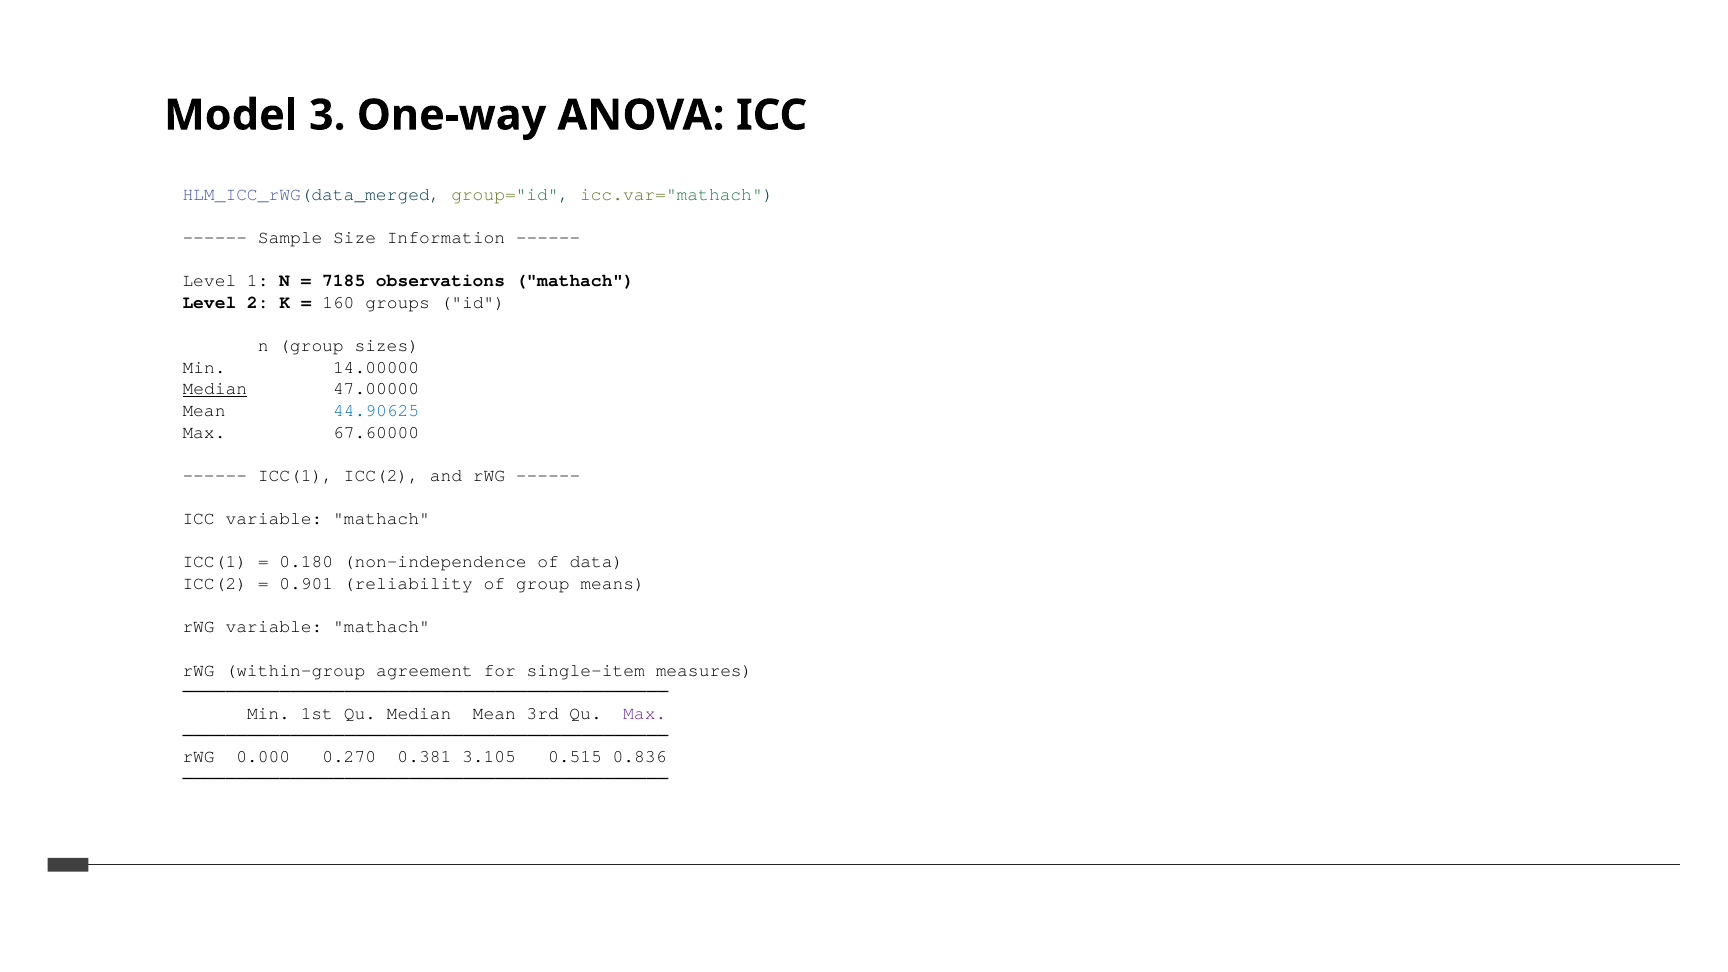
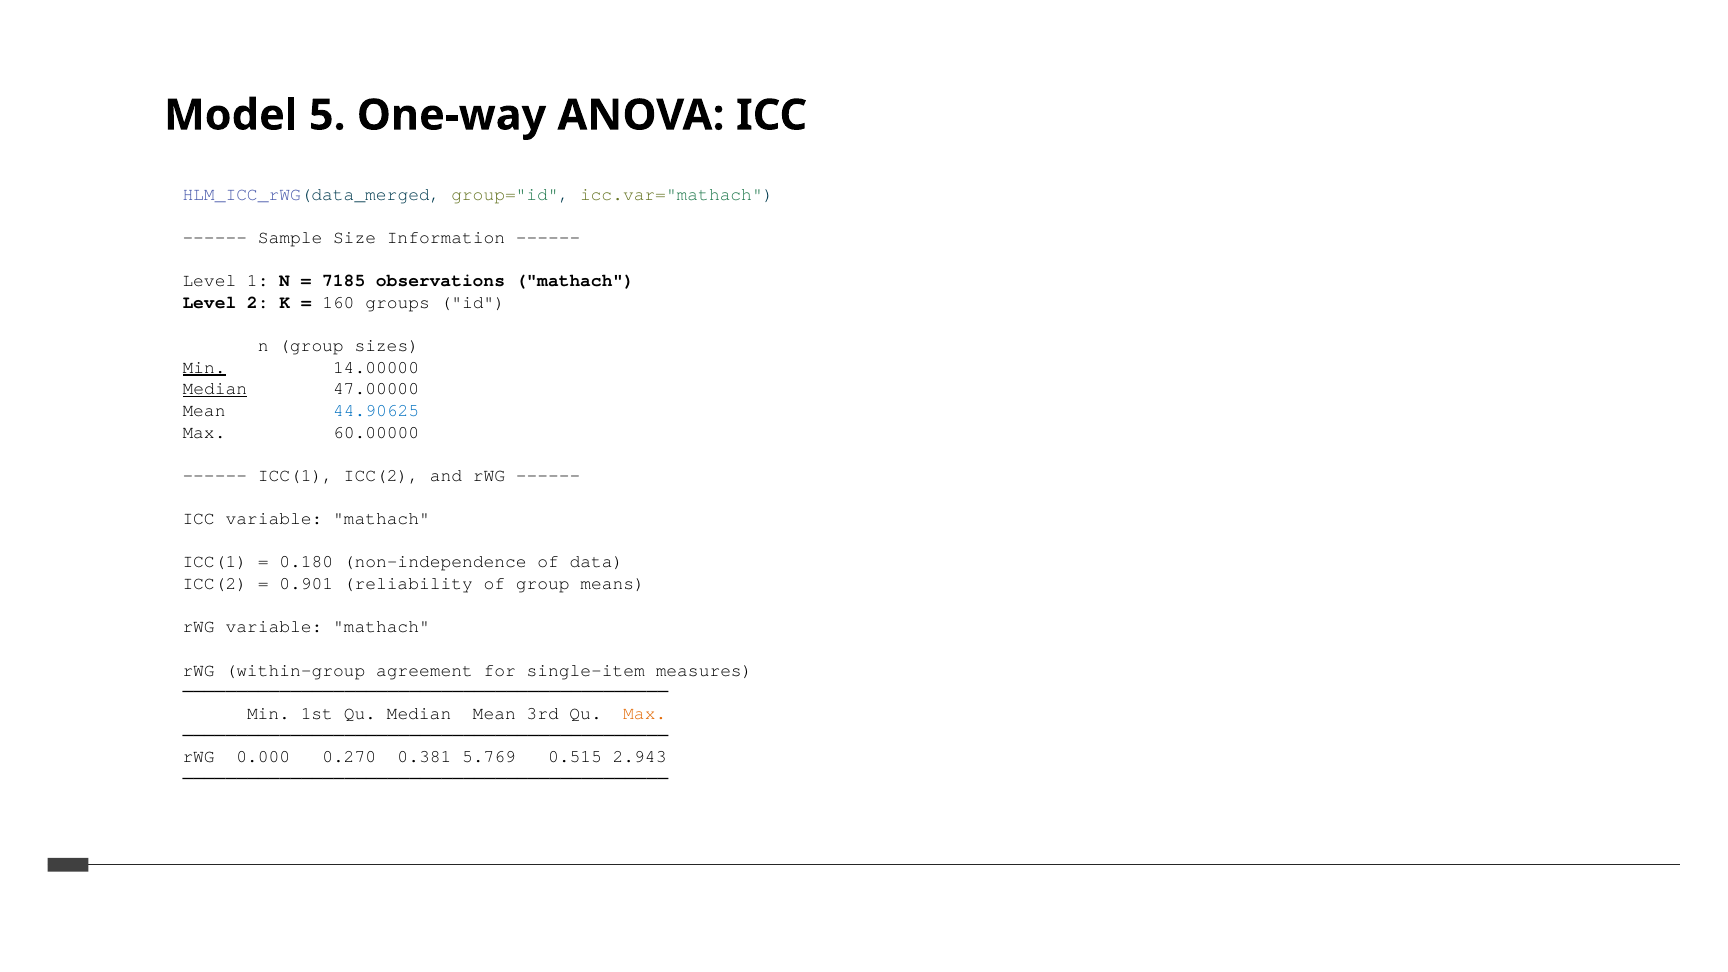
3: 3 -> 5 (327, 115)
Min underline: none -> present (204, 367)
67.60000: 67.60000 -> 60.00000 (376, 432)
Max colour: purple -> orange (645, 713)
3.105: 3.105 -> 5.769 (489, 757)
0.836: 0.836 -> 2.943 (640, 757)
